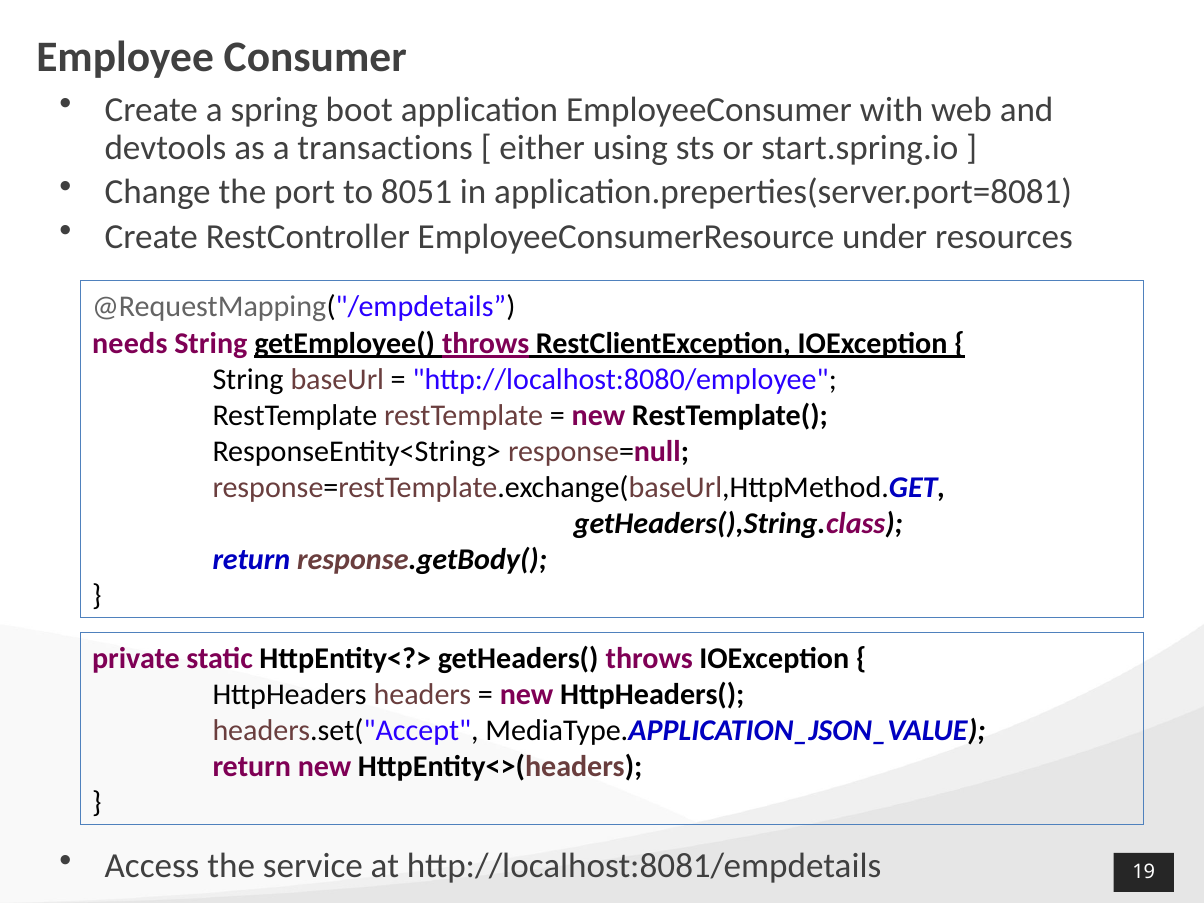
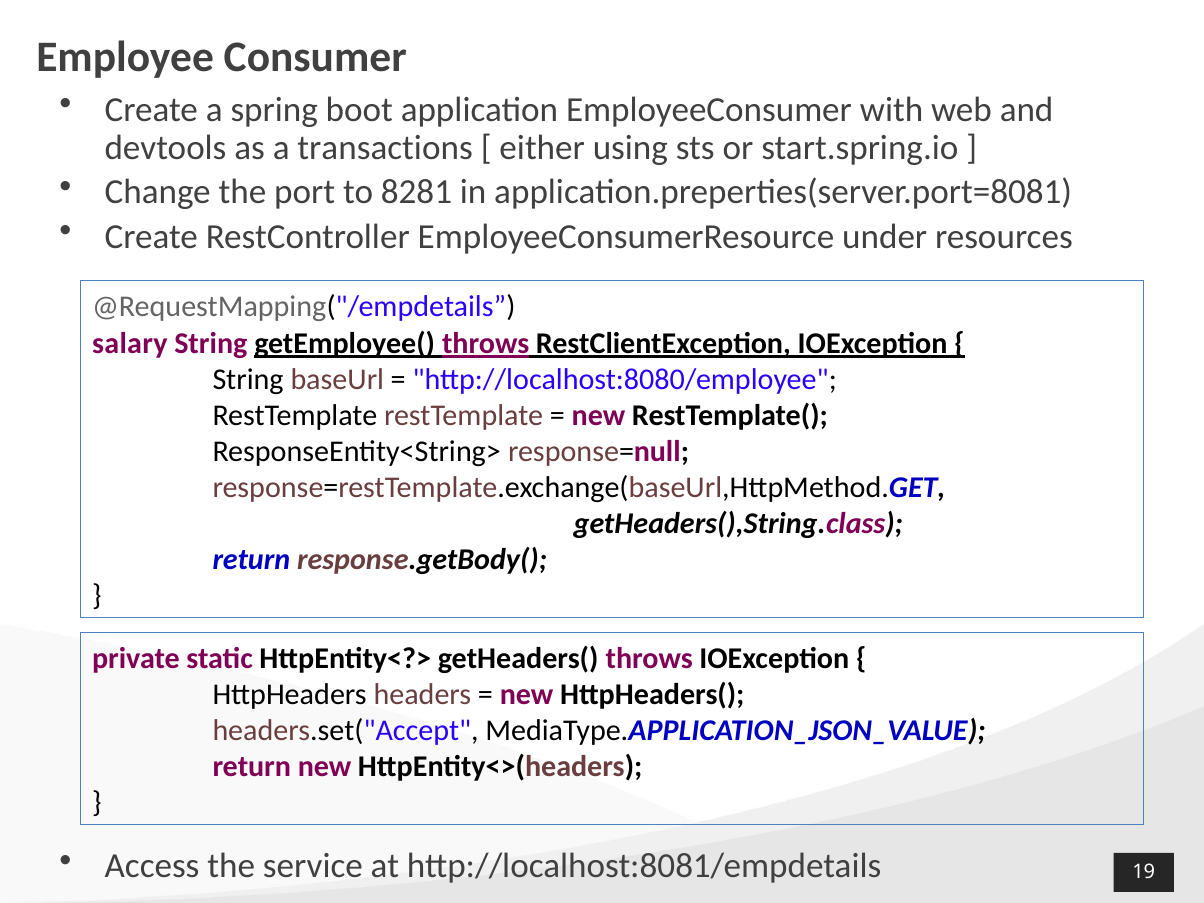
8051: 8051 -> 8281 (416, 192)
needs: needs -> salary (130, 343)
